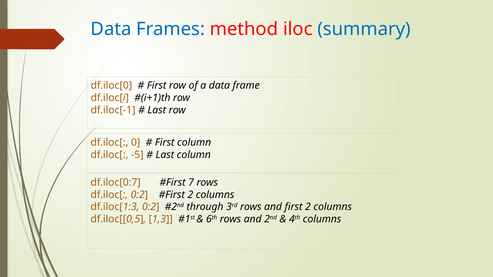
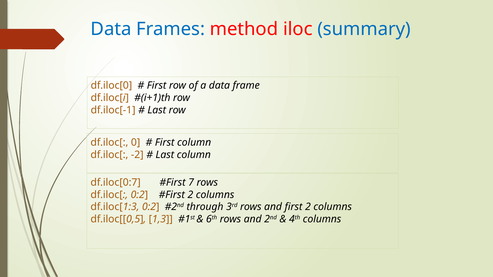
-5: -5 -> -2 (137, 155)
